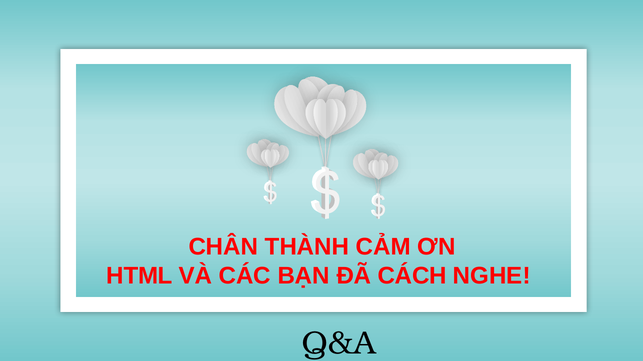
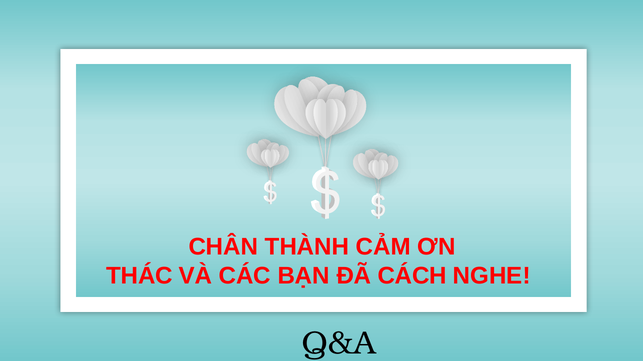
HTML: HTML -> THÁC (140, 276)
